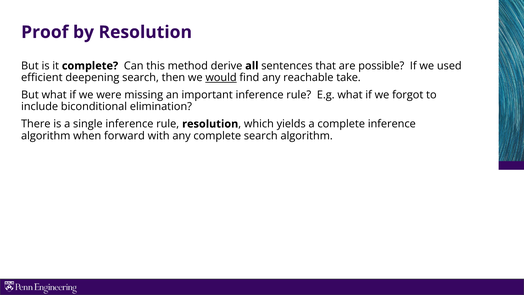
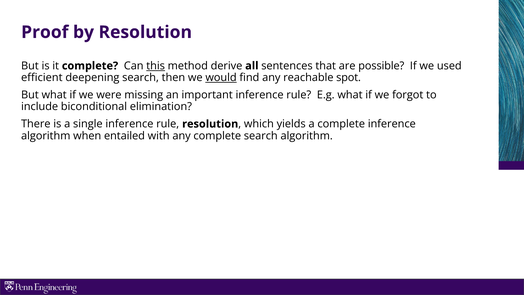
this underline: none -> present (156, 66)
take: take -> spot (349, 78)
forward: forward -> entailed (124, 136)
